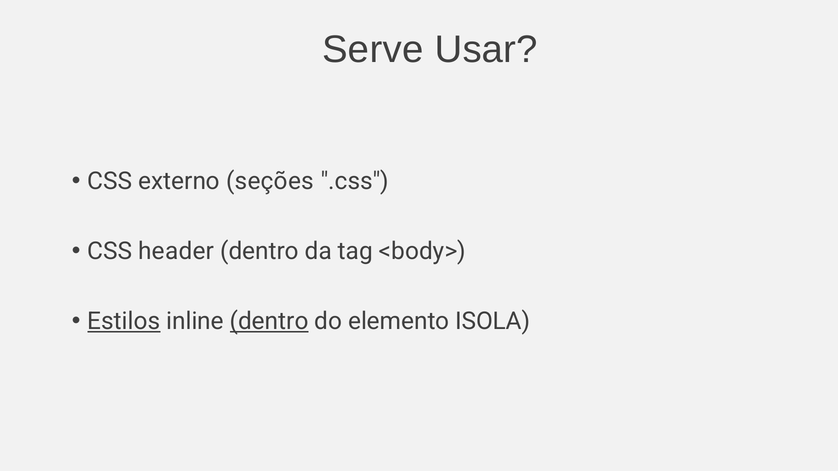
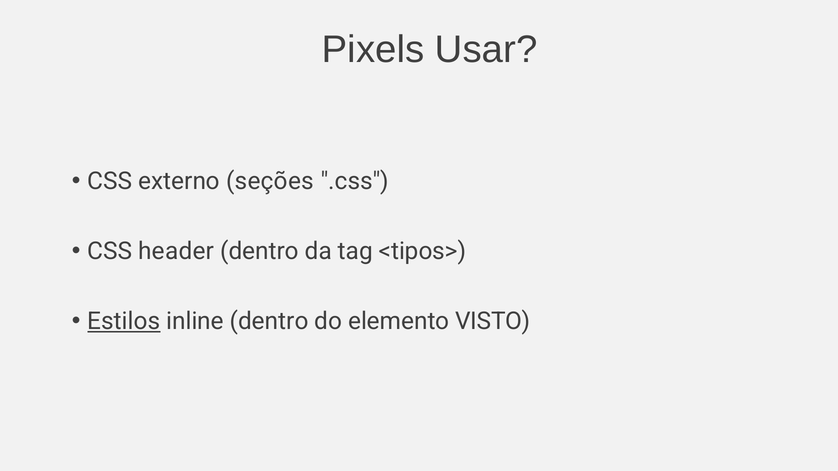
Serve: Serve -> Pixels (373, 50)
<body>: <body> -> <tipos> (422, 251)
dentro underline: present -> none (269, 321)
ISOLA: ISOLA -> VISTO (493, 321)
